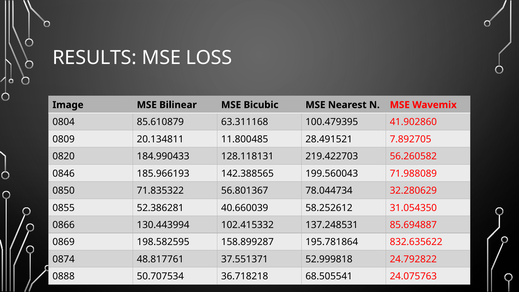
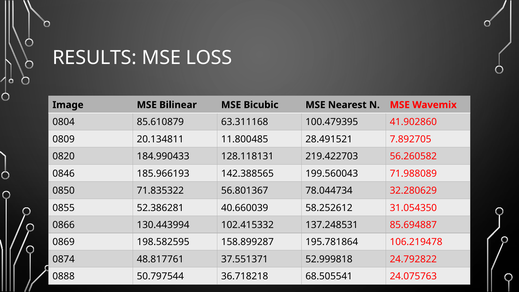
832.635622: 832.635622 -> 106.219478 (416, 242)
50.707534: 50.707534 -> 50.797544 (160, 276)
